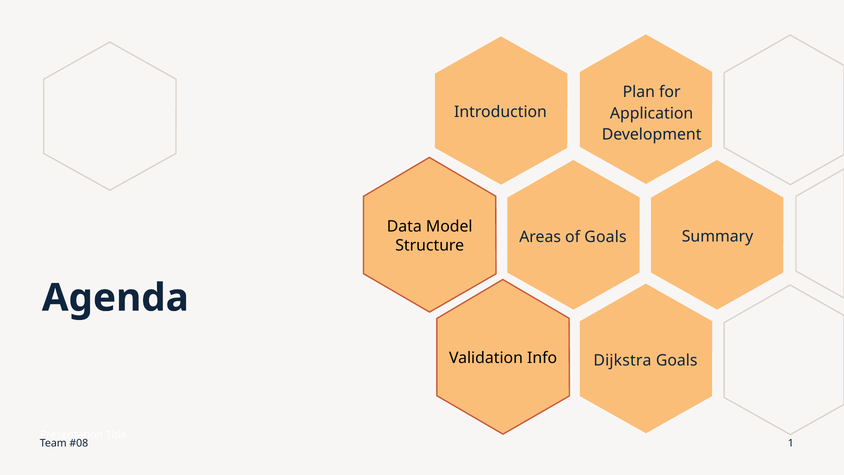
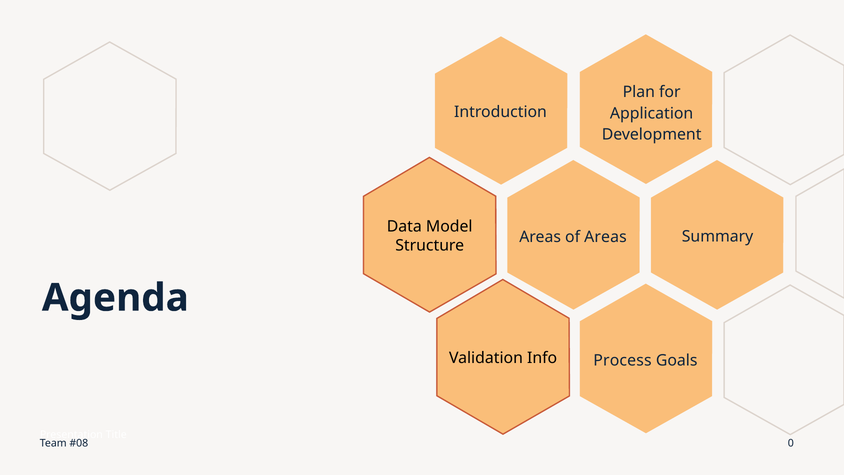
of Goals: Goals -> Areas (605, 237)
Dijkstra: Dijkstra -> Process (622, 360)
1: 1 -> 0 (791, 443)
